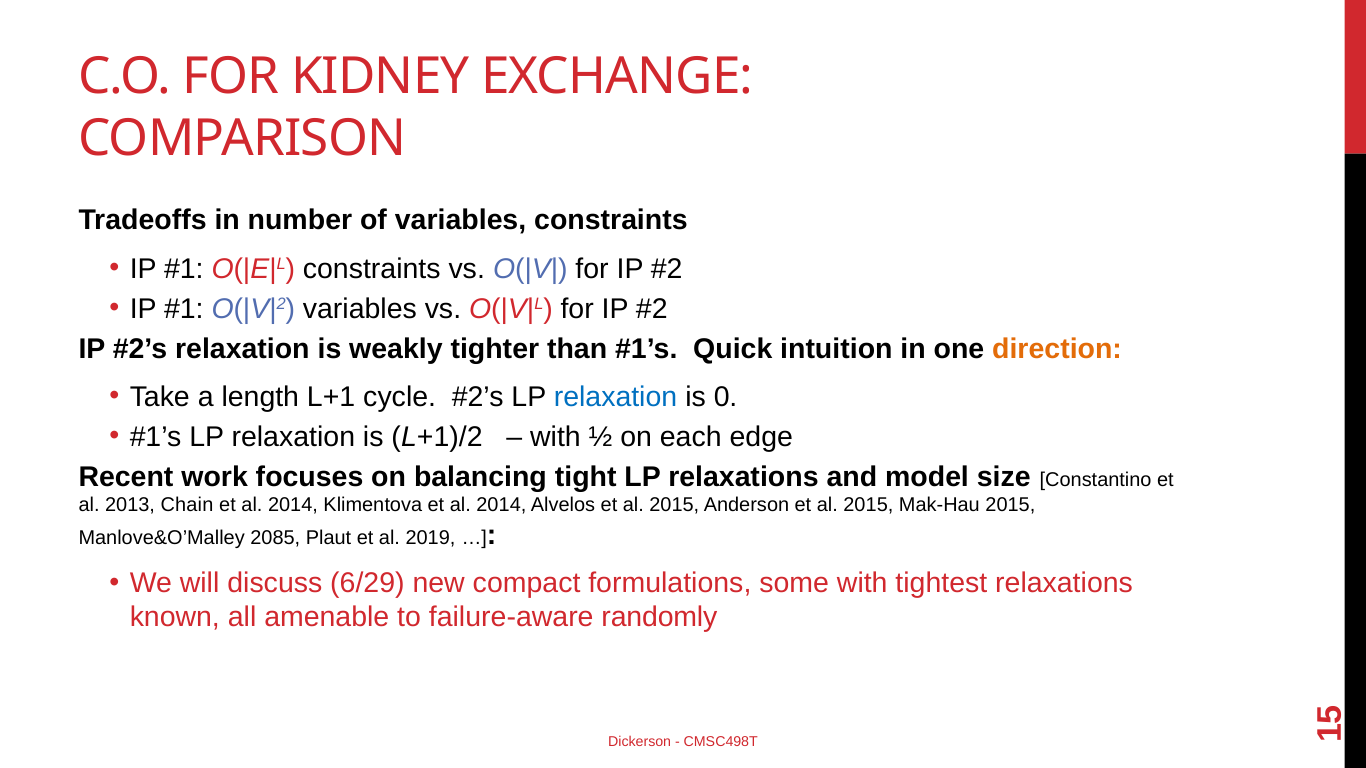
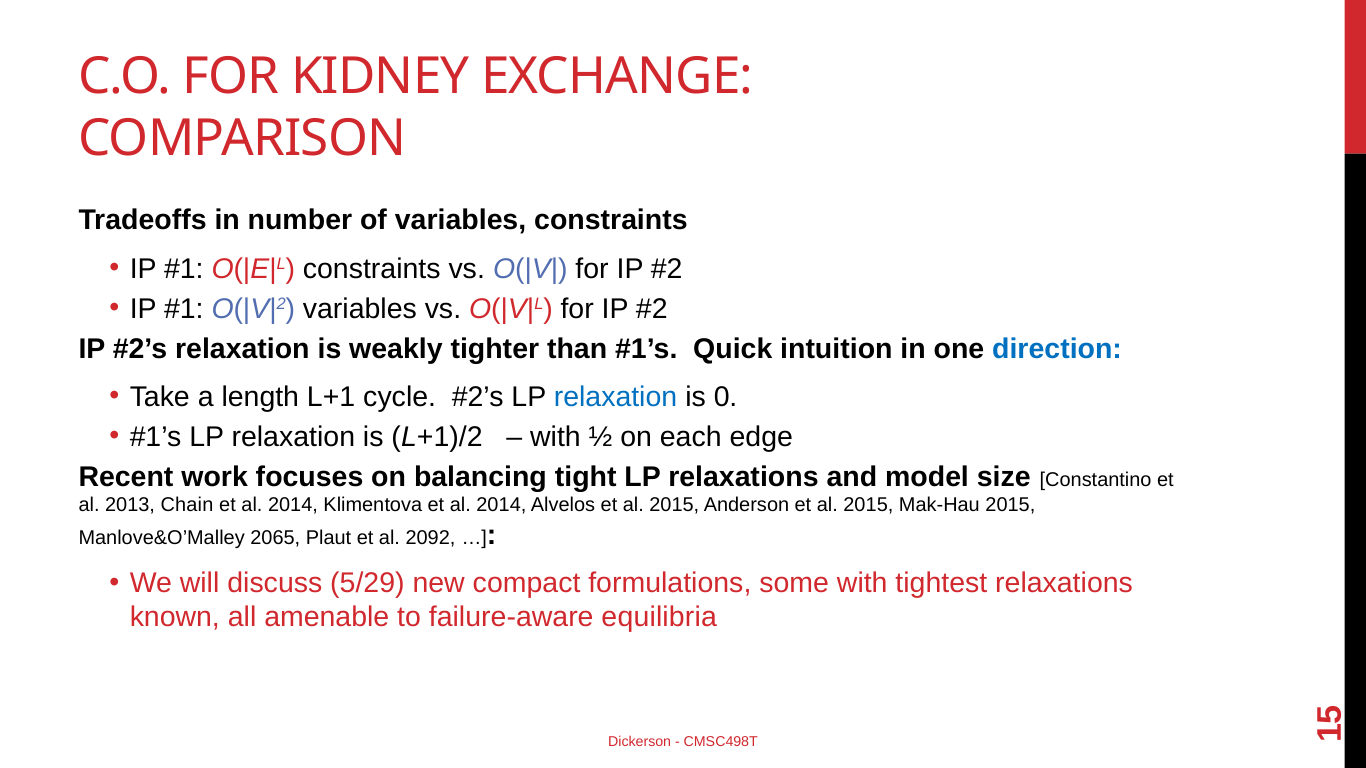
direction colour: orange -> blue (1057, 349)
2085: 2085 -> 2065 (275, 538)
2019: 2019 -> 2092 (430, 538)
6/29: 6/29 -> 5/29 (367, 584)
randomly: randomly -> equilibria (659, 618)
